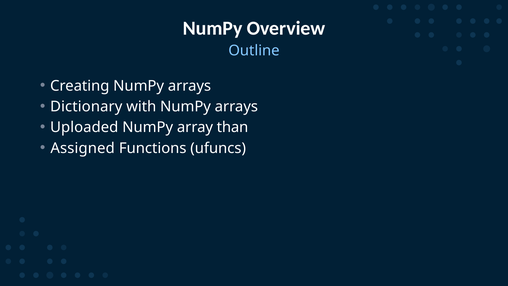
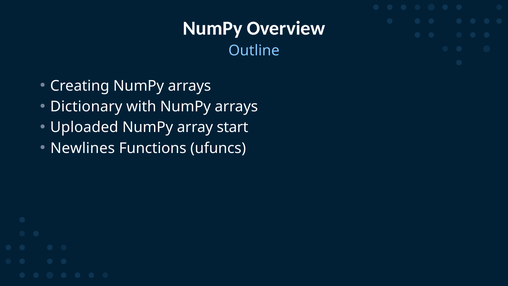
than: than -> start (233, 127)
Assigned: Assigned -> Newlines (83, 148)
